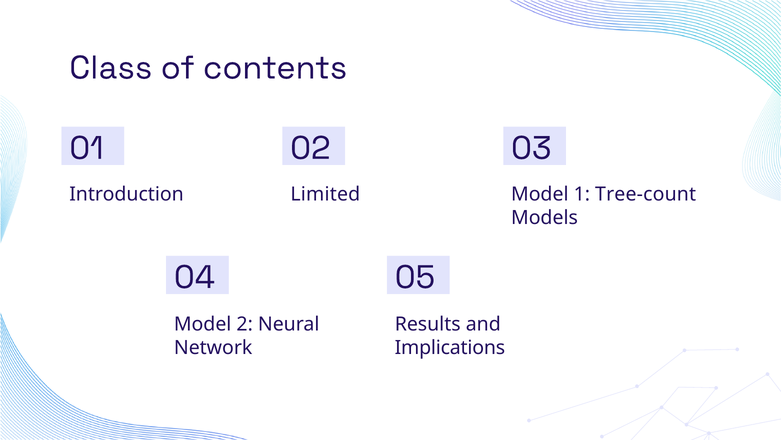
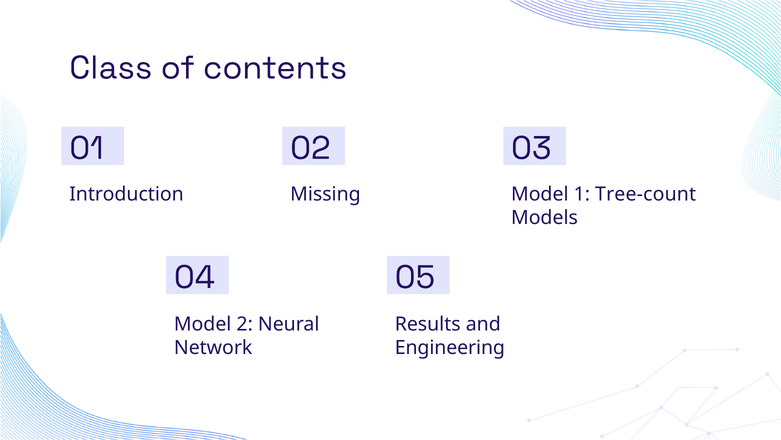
Limited: Limited -> Missing (325, 194)
Implications: Implications -> Engineering (450, 347)
